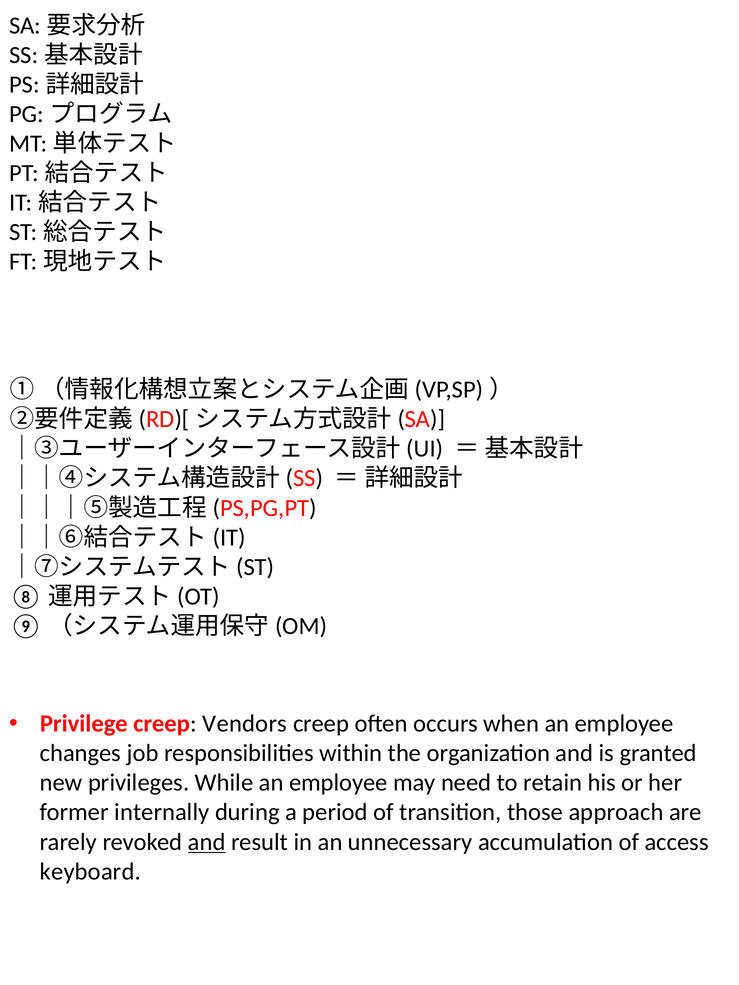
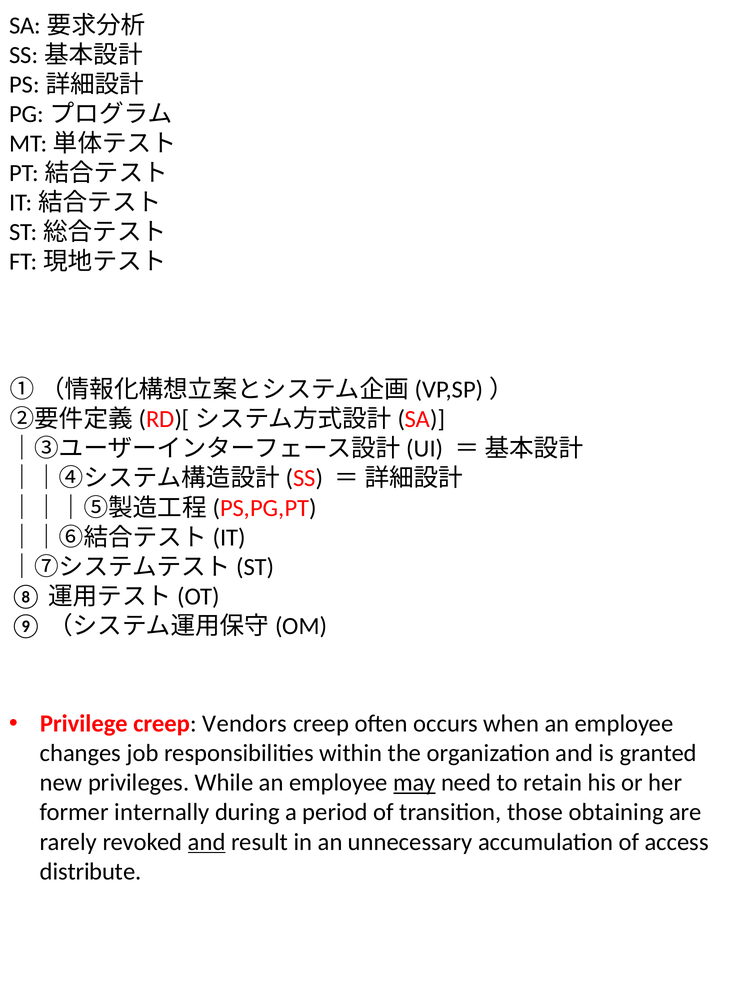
may underline: none -> present (414, 783)
approach: approach -> obtaining (616, 813)
keyboard: keyboard -> distribute (91, 872)
